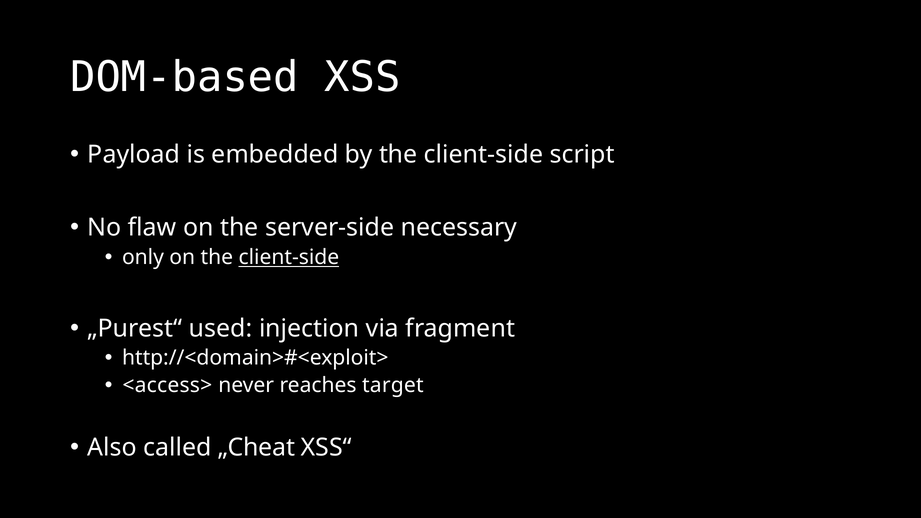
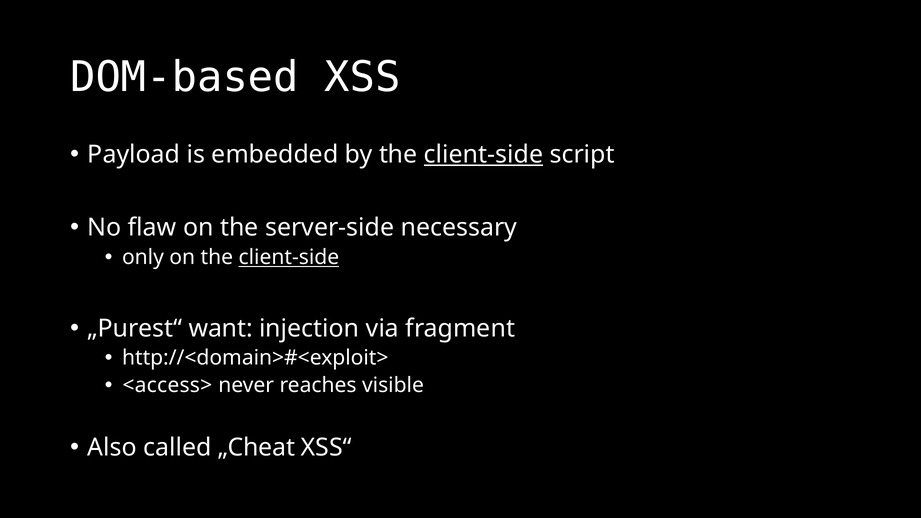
client-side underline: none -> present (484, 155)
used: used -> want (221, 328)
target: target -> visible (393, 386)
